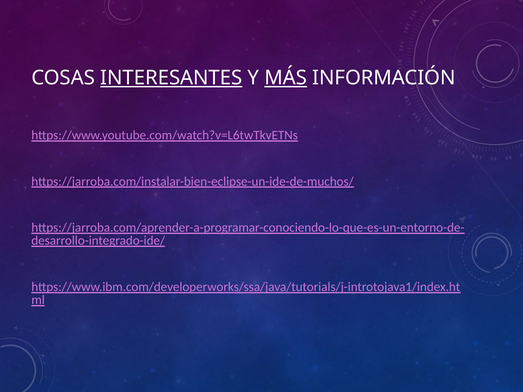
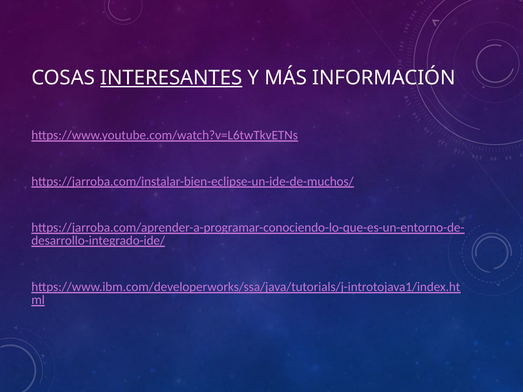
MÁS underline: present -> none (286, 78)
